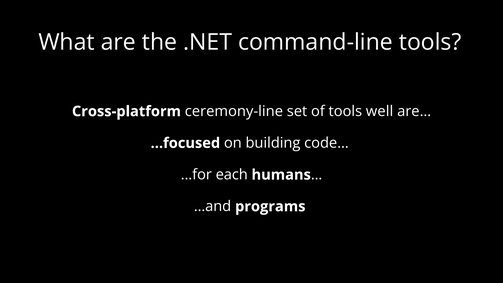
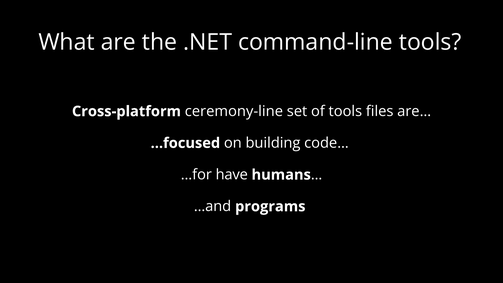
well: well -> files (380, 111)
each: each -> have (232, 175)
